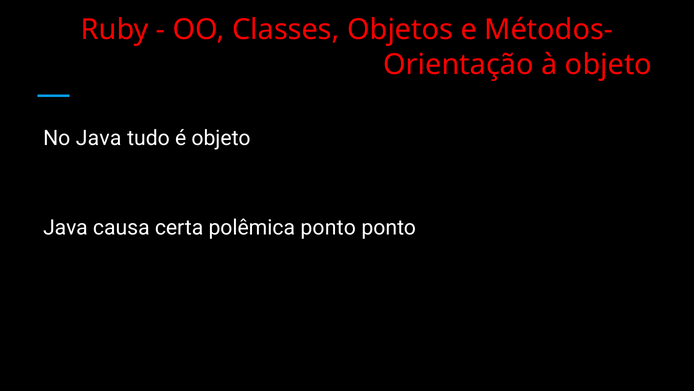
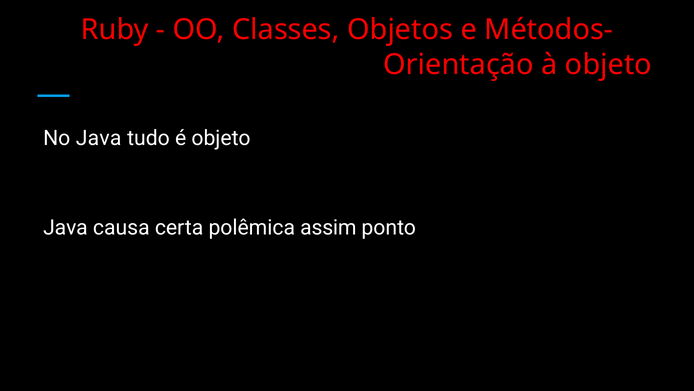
polêmica ponto: ponto -> assim (328, 227)
